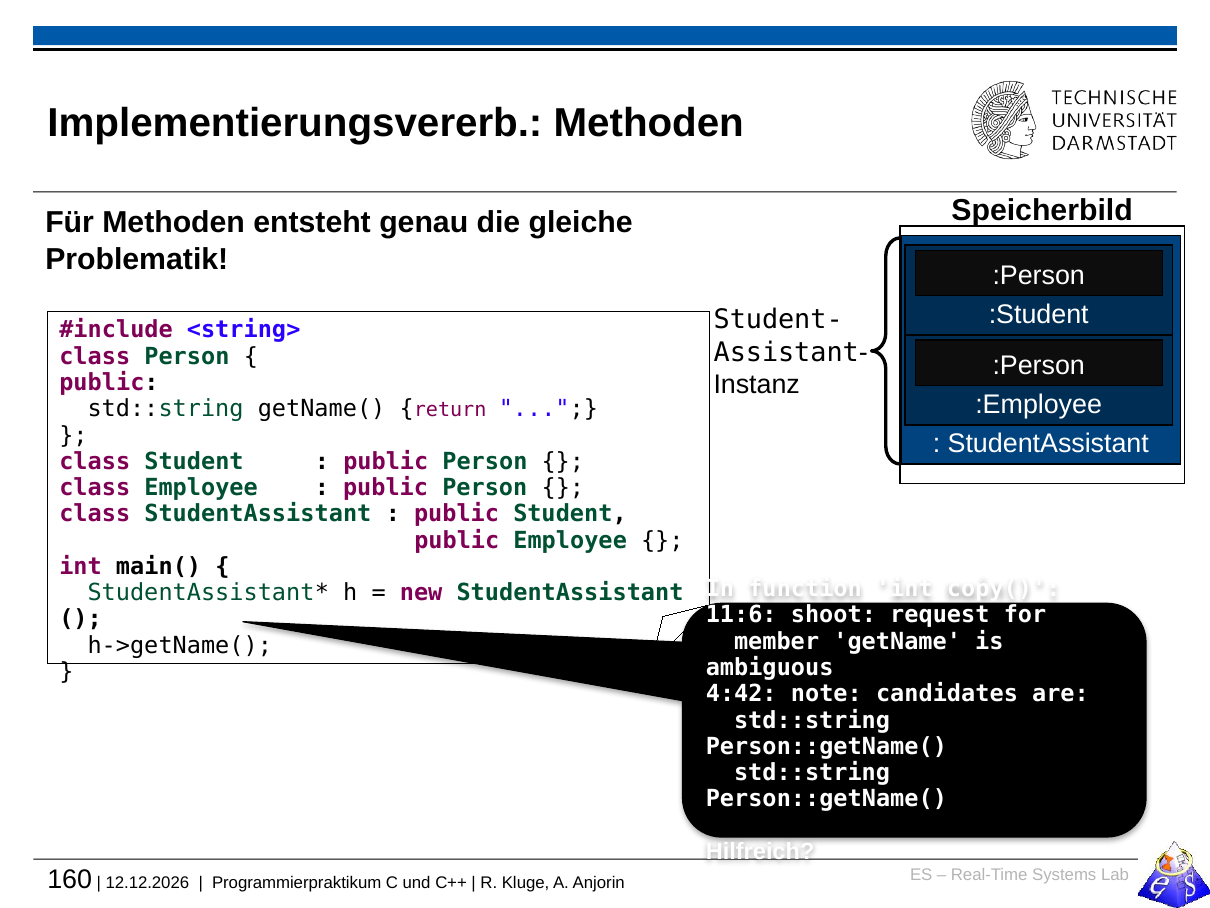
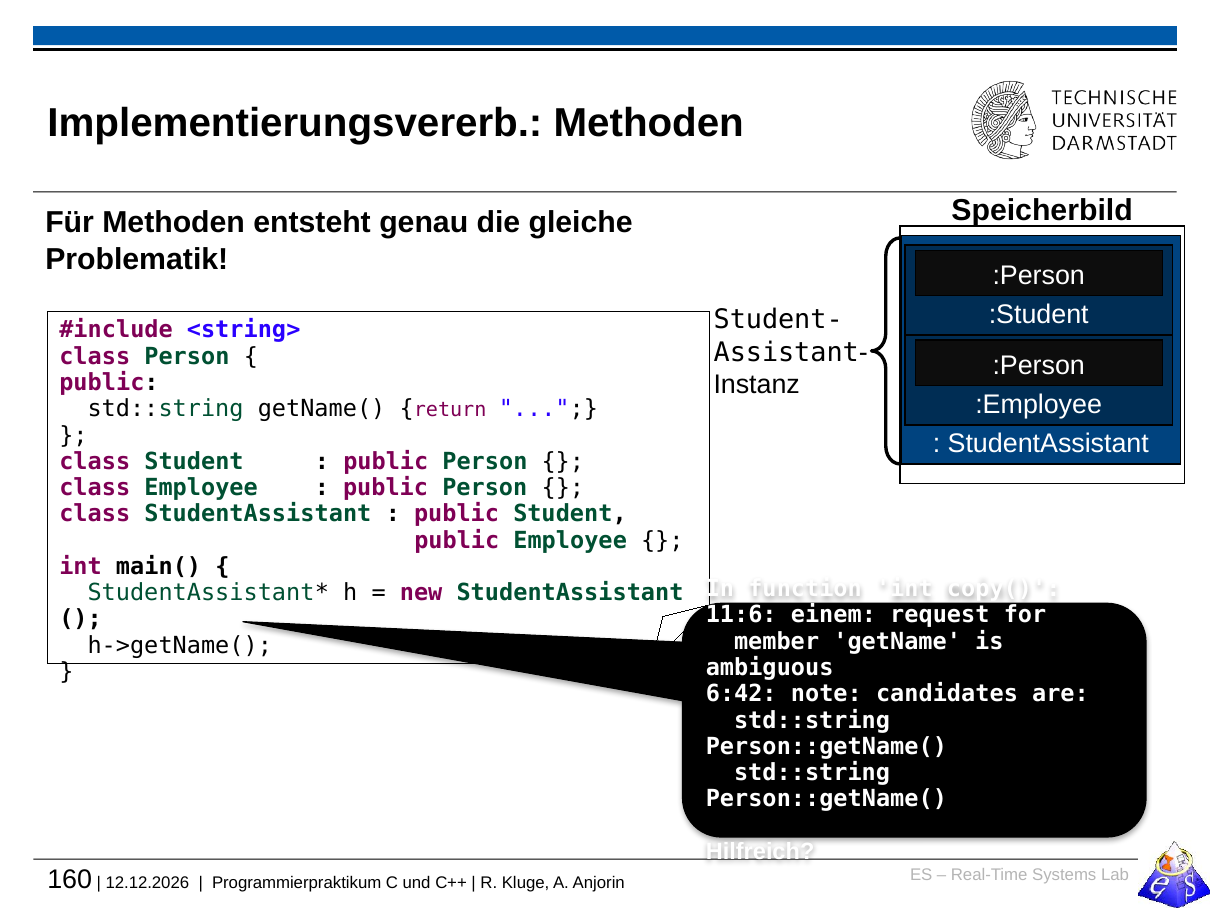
shoot: shoot -> einem (833, 615)
4:42: 4:42 -> 6:42 (741, 694)
